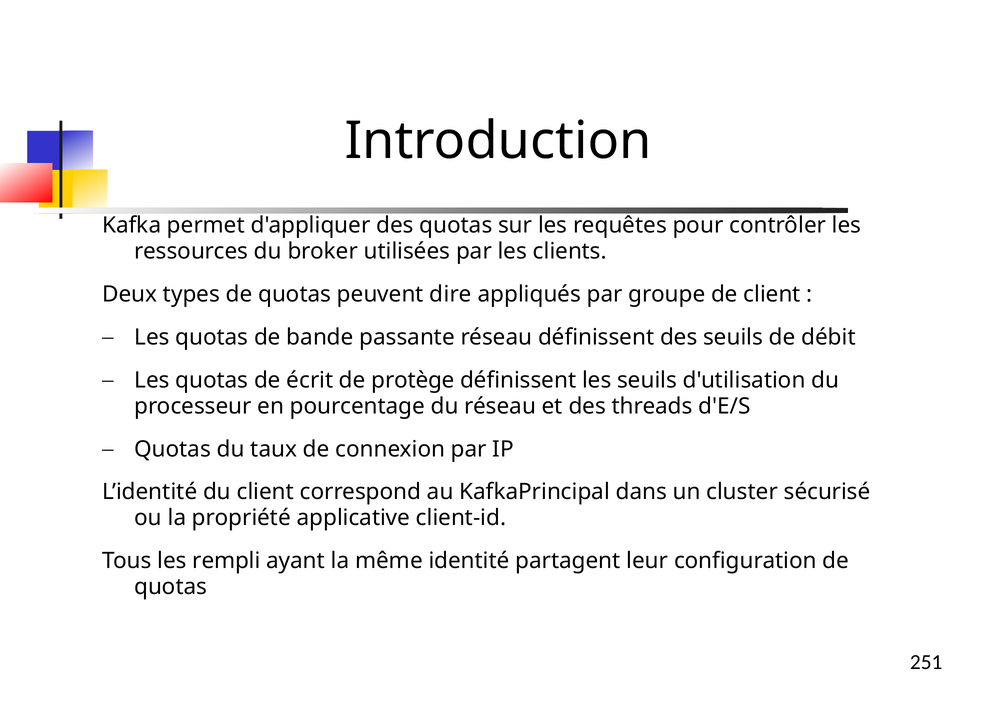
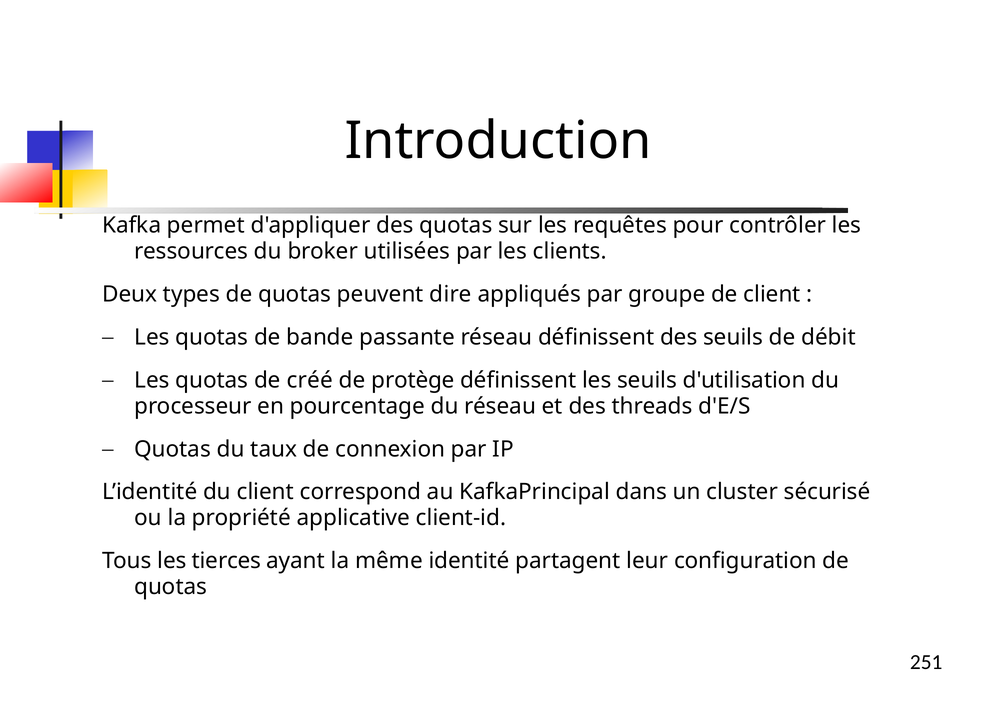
écrit: écrit -> créé (310, 380)
rempli: rempli -> tierces (227, 561)
